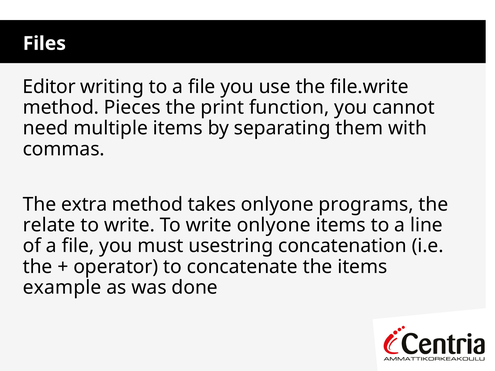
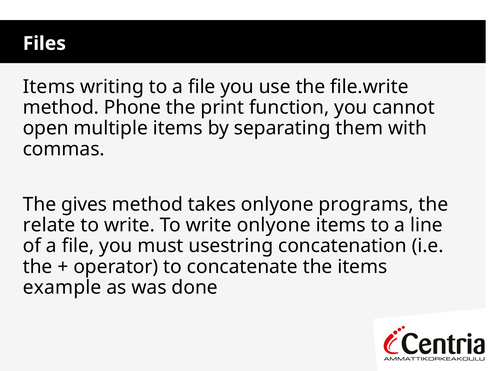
Editor: Editor -> Items (49, 87)
Pieces: Pieces -> Phone (133, 108)
need: need -> open (46, 128)
extra: extra -> gives (84, 205)
